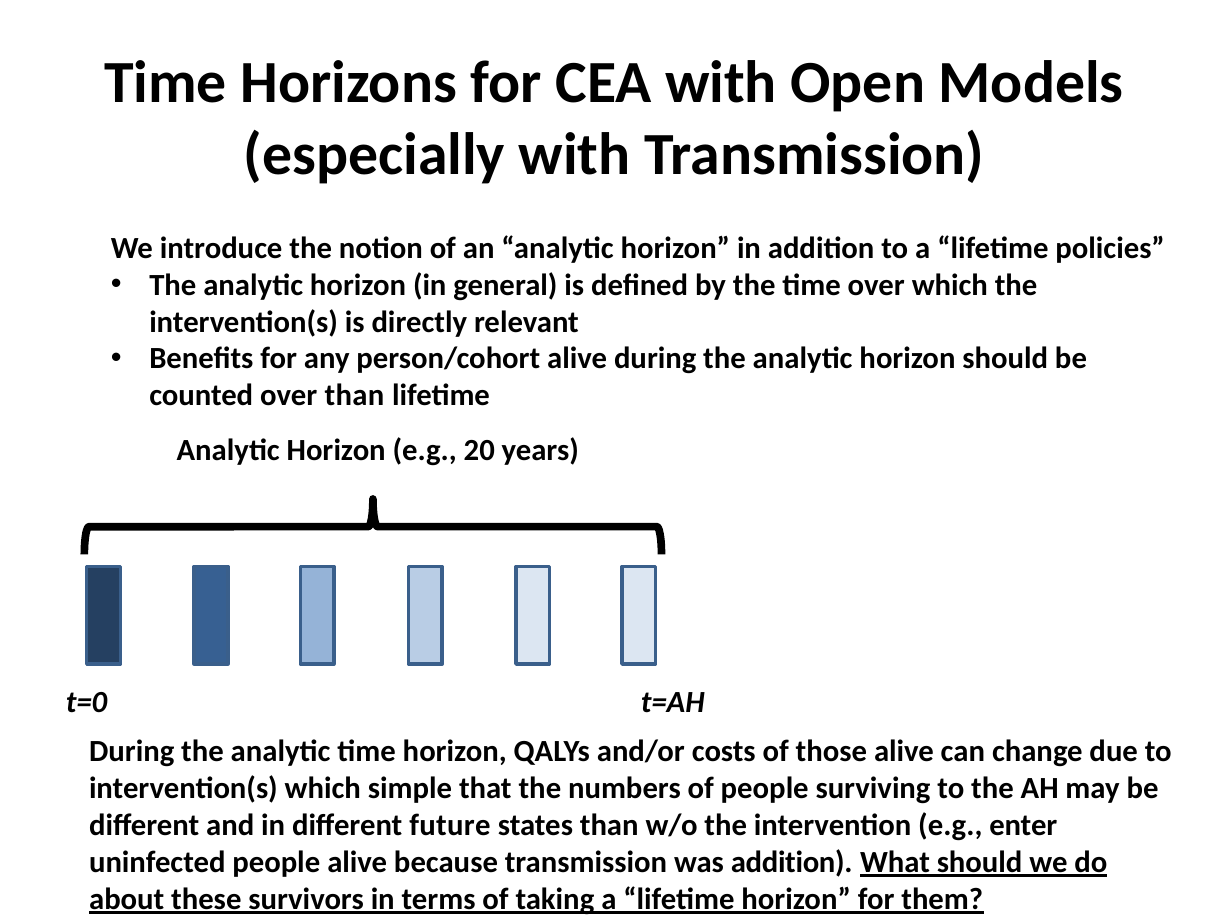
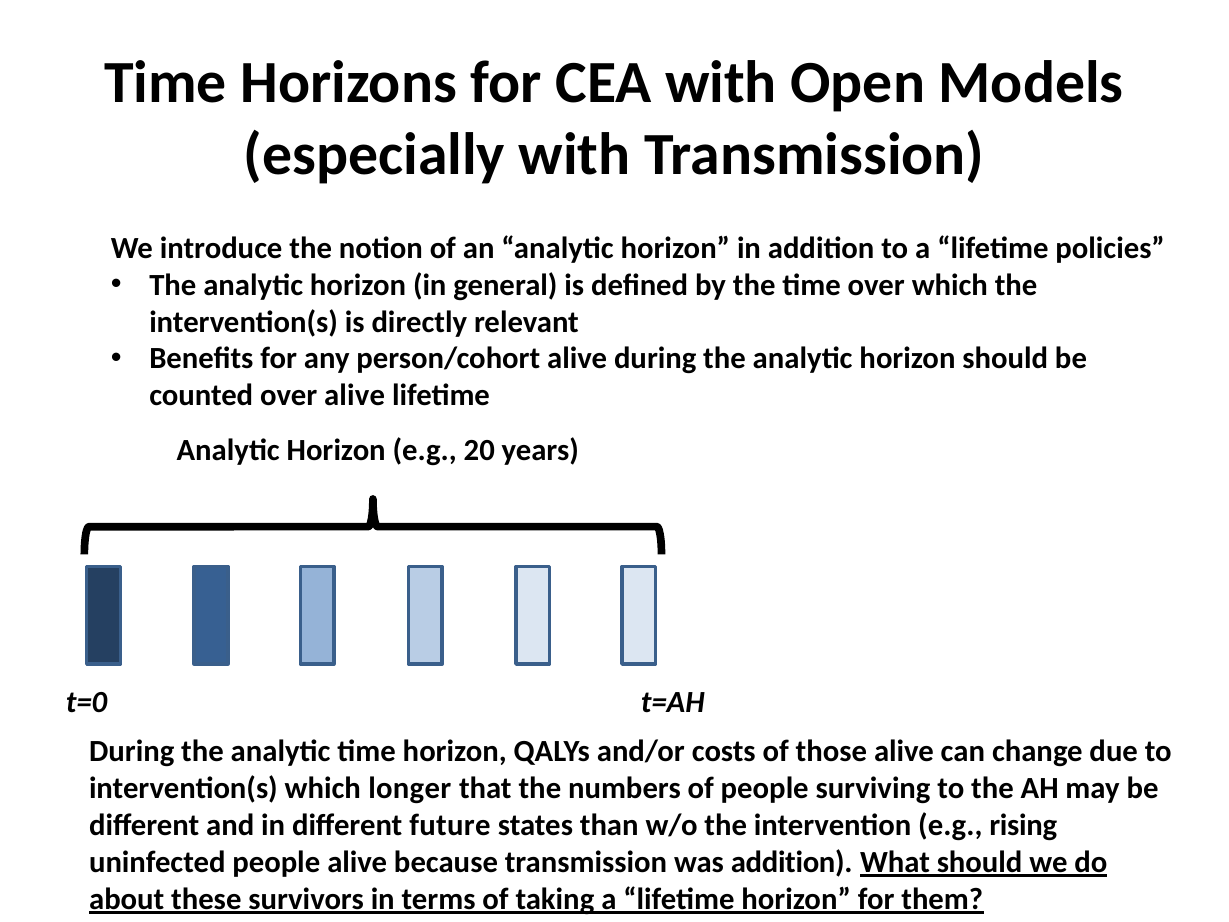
over than: than -> alive (355, 396)
simple: simple -> longer (410, 788)
enter: enter -> rising (1023, 825)
